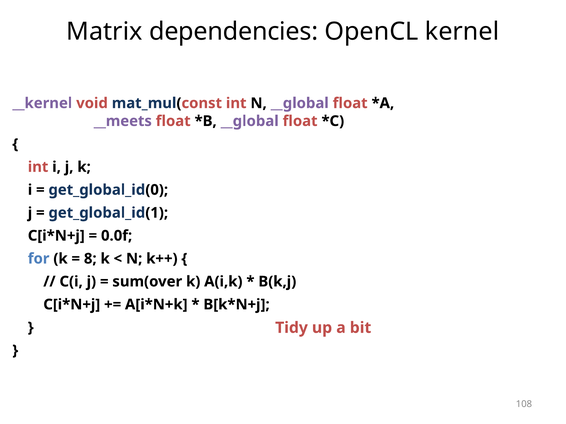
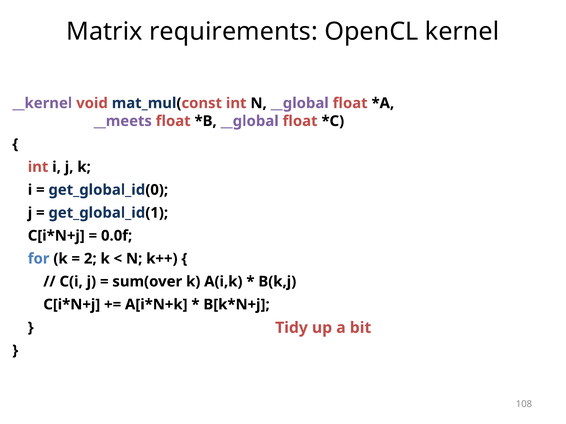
dependencies: dependencies -> requirements (233, 32)
8: 8 -> 2 (90, 259)
